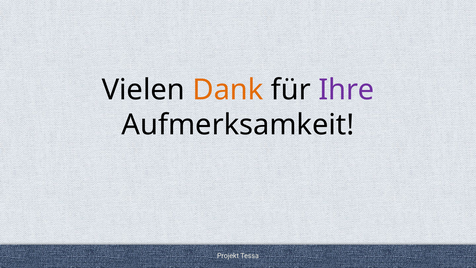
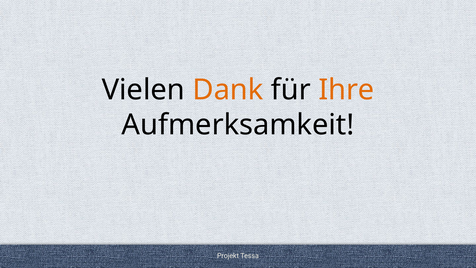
Ihre colour: purple -> orange (346, 90)
